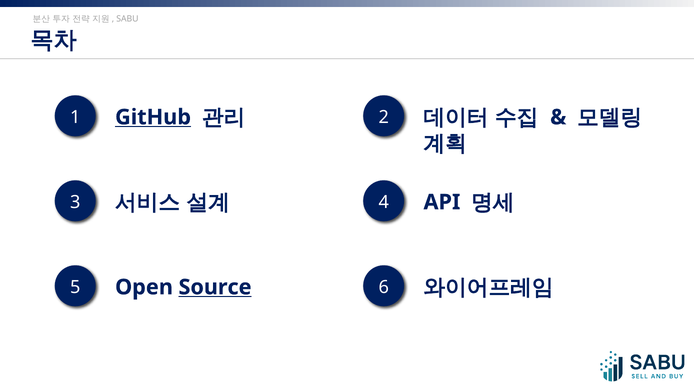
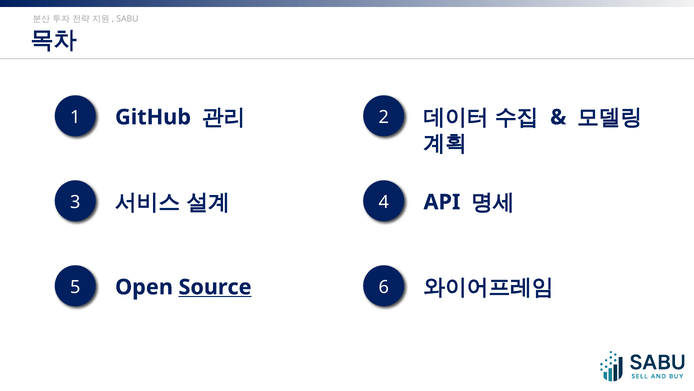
GitHub underline: present -> none (153, 117)
